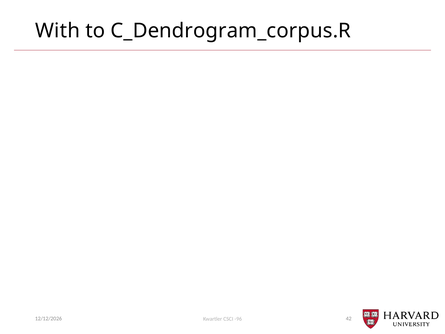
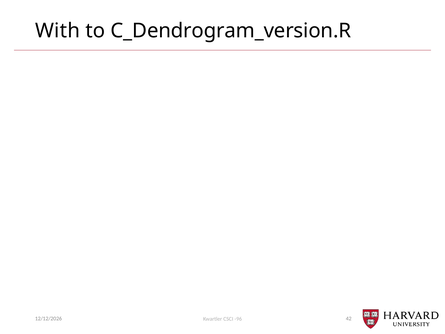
C_Dendrogram_corpus.R: C_Dendrogram_corpus.R -> C_Dendrogram_version.R (231, 31)
